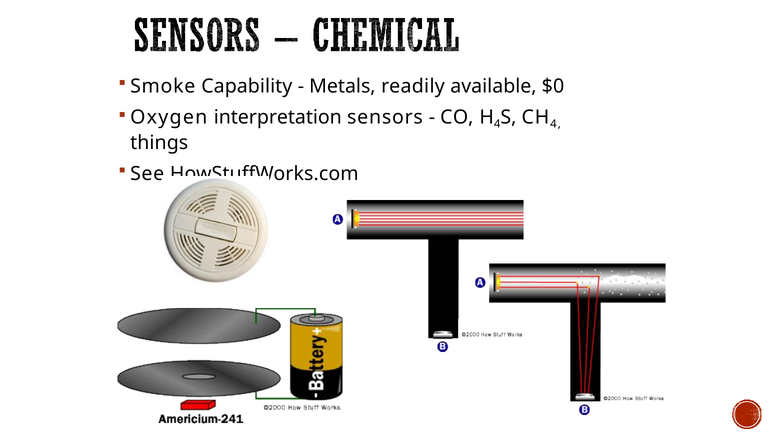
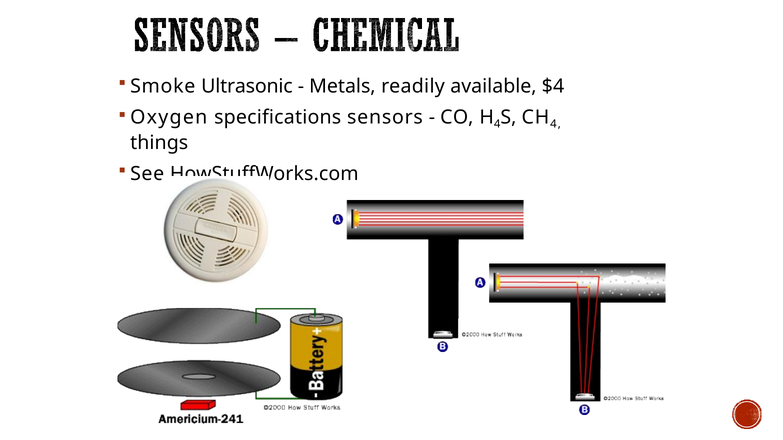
Capability: Capability -> Ultrasonic (247, 86)
$0: $0 -> $4 (553, 86)
interpretation: interpretation -> specifications (278, 117)
